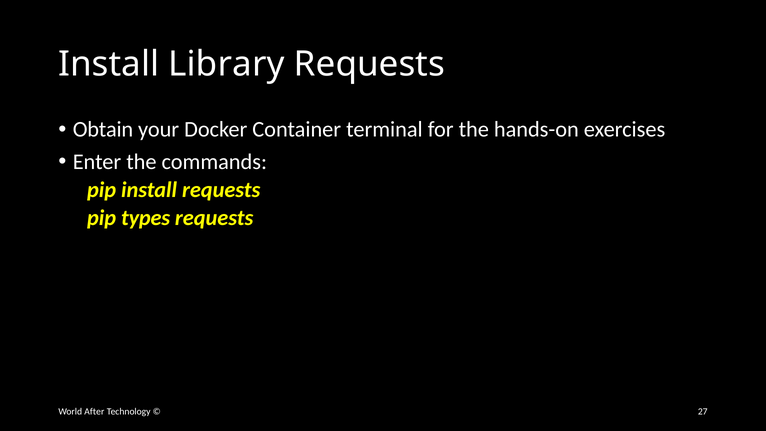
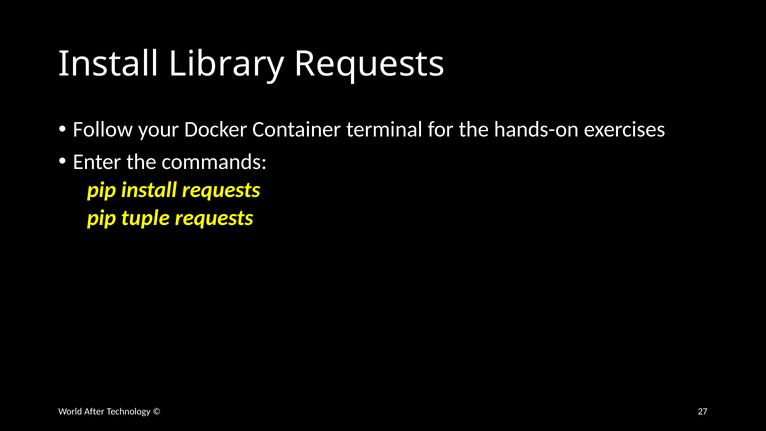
Obtain: Obtain -> Follow (103, 130)
types: types -> tuple (145, 218)
